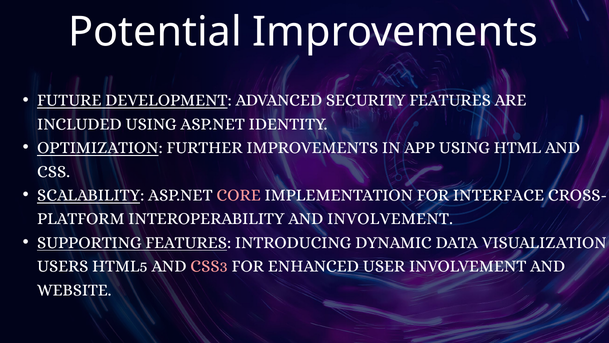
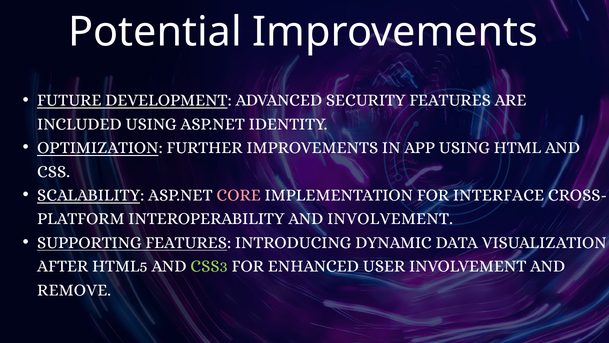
USERS: USERS -> AFTER (63, 266)
CSS3 colour: pink -> light green (209, 266)
WEBSITE: WEBSITE -> REMOVE (74, 290)
